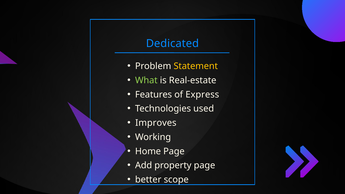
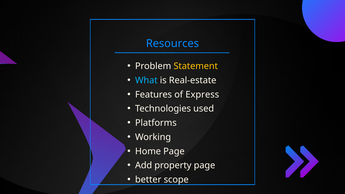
Dedicated: Dedicated -> Resources (172, 43)
What colour: light green -> light blue (146, 80)
Improves: Improves -> Platforms (156, 123)
